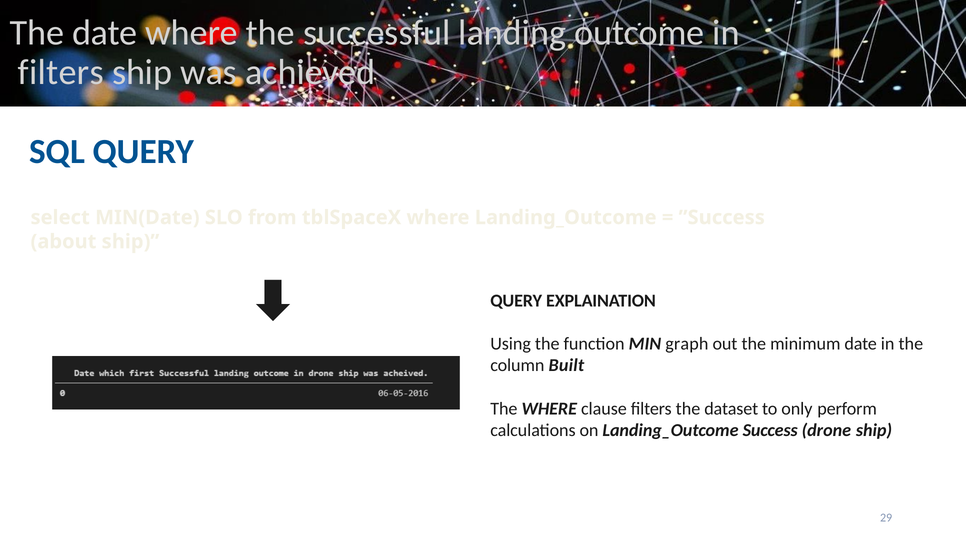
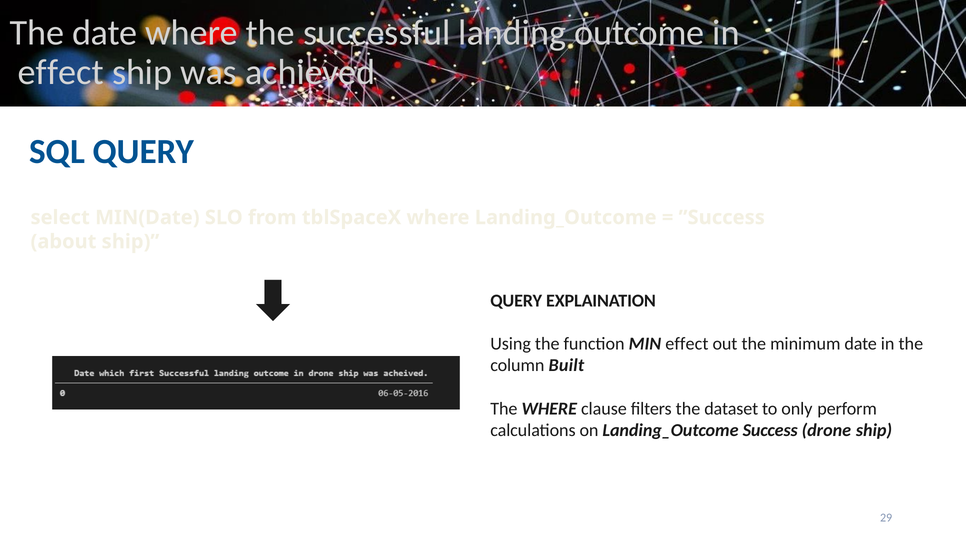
filters: filters -> effect (61, 72)
MIN graph: graph -> effect (687, 344)
